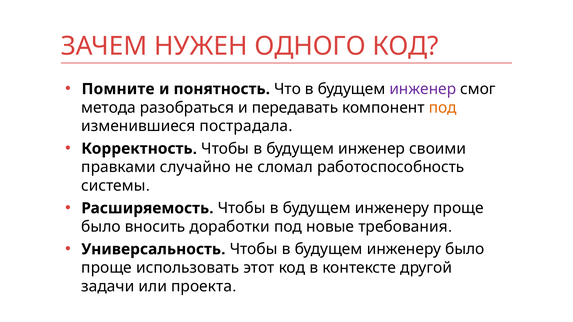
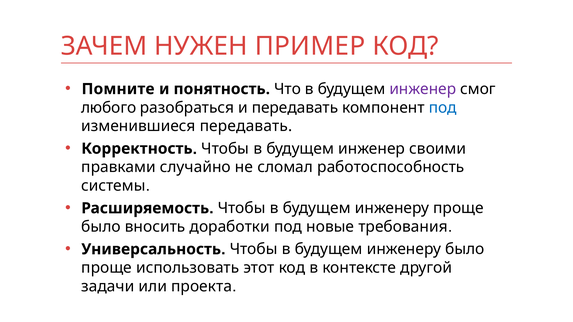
ОДНОГО: ОДНОГО -> ПРИМЕР (310, 46)
метода: метода -> любого (109, 108)
под colour: orange -> blue (443, 108)
изменившиеся пострадала: пострадала -> передавать (246, 126)
